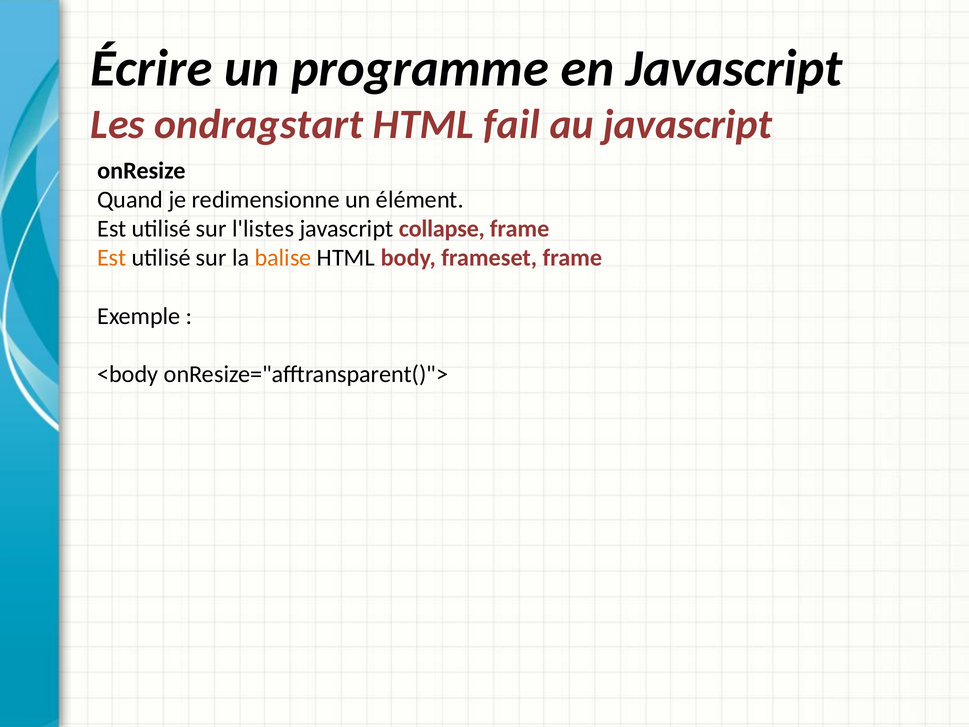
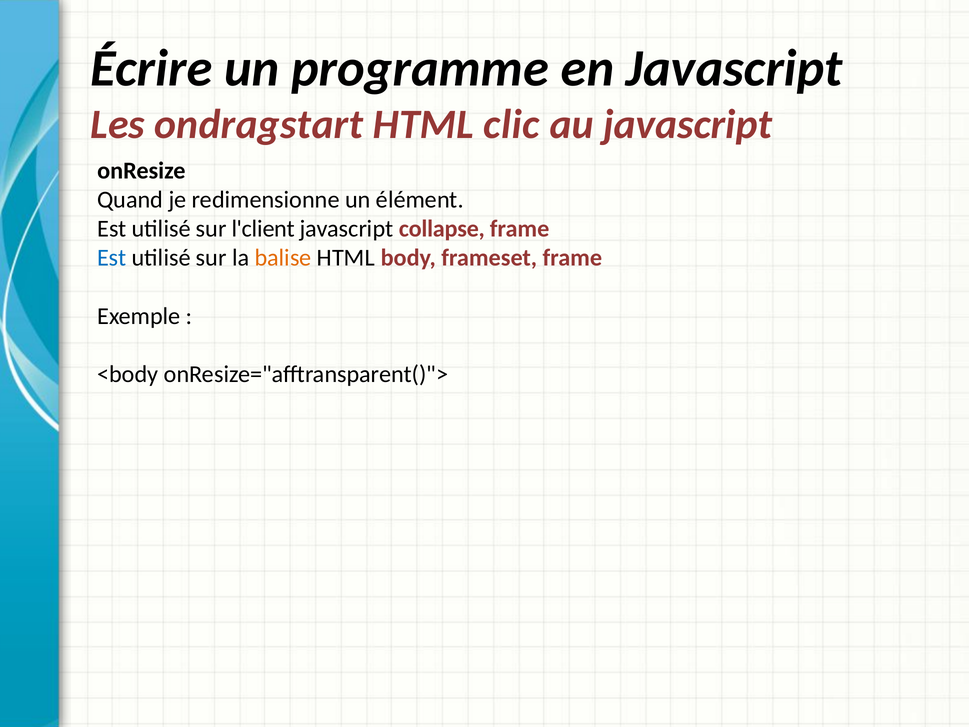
fail: fail -> clic (511, 124)
l'listes: l'listes -> l'client (263, 229)
Est colour: orange -> blue (112, 258)
